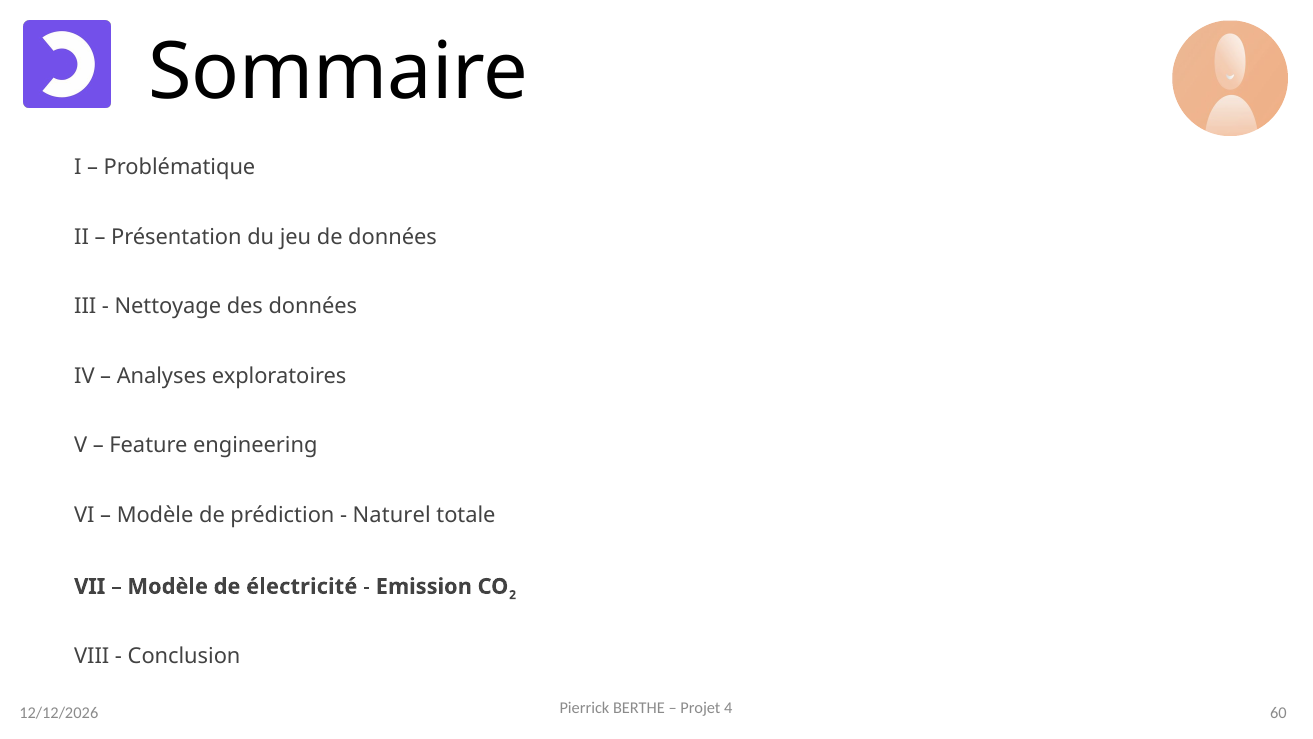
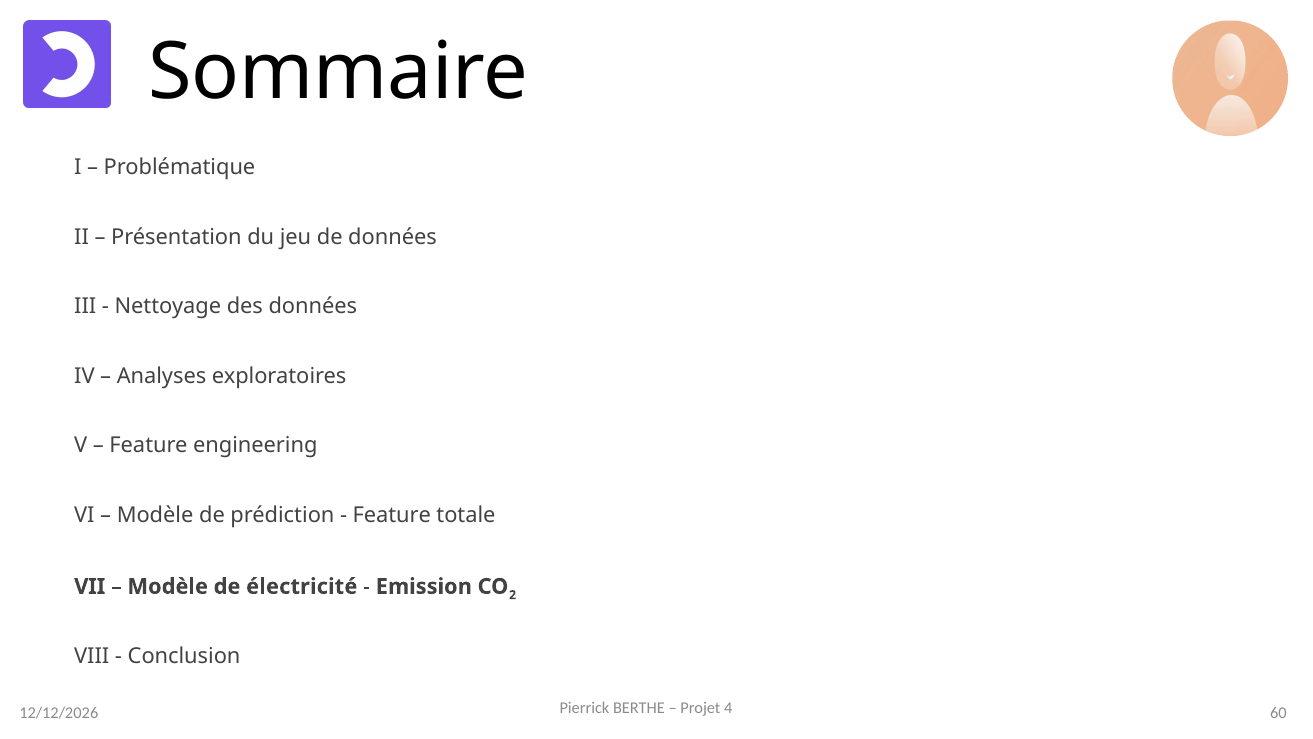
Naturel: Naturel -> Feature (392, 515)
